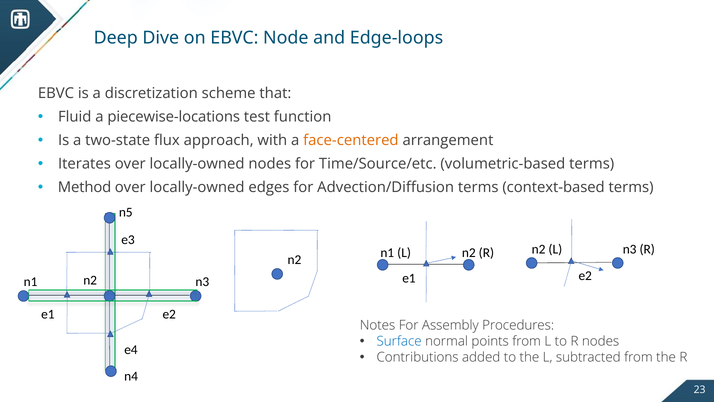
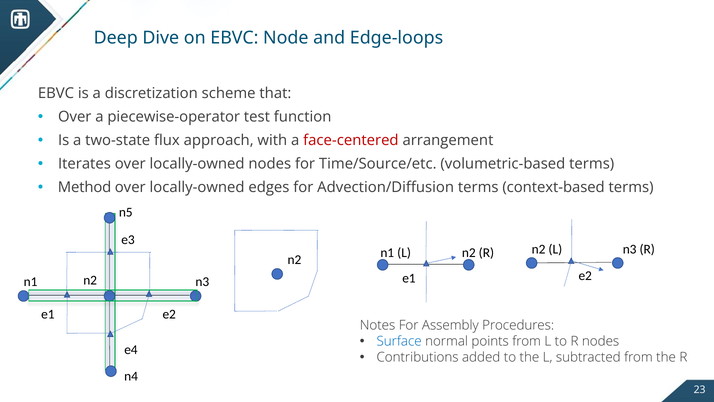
Fluid: Fluid -> Over (75, 117)
piecewise-locations: piecewise-locations -> piecewise-operator (174, 117)
face-centered colour: orange -> red (351, 140)
